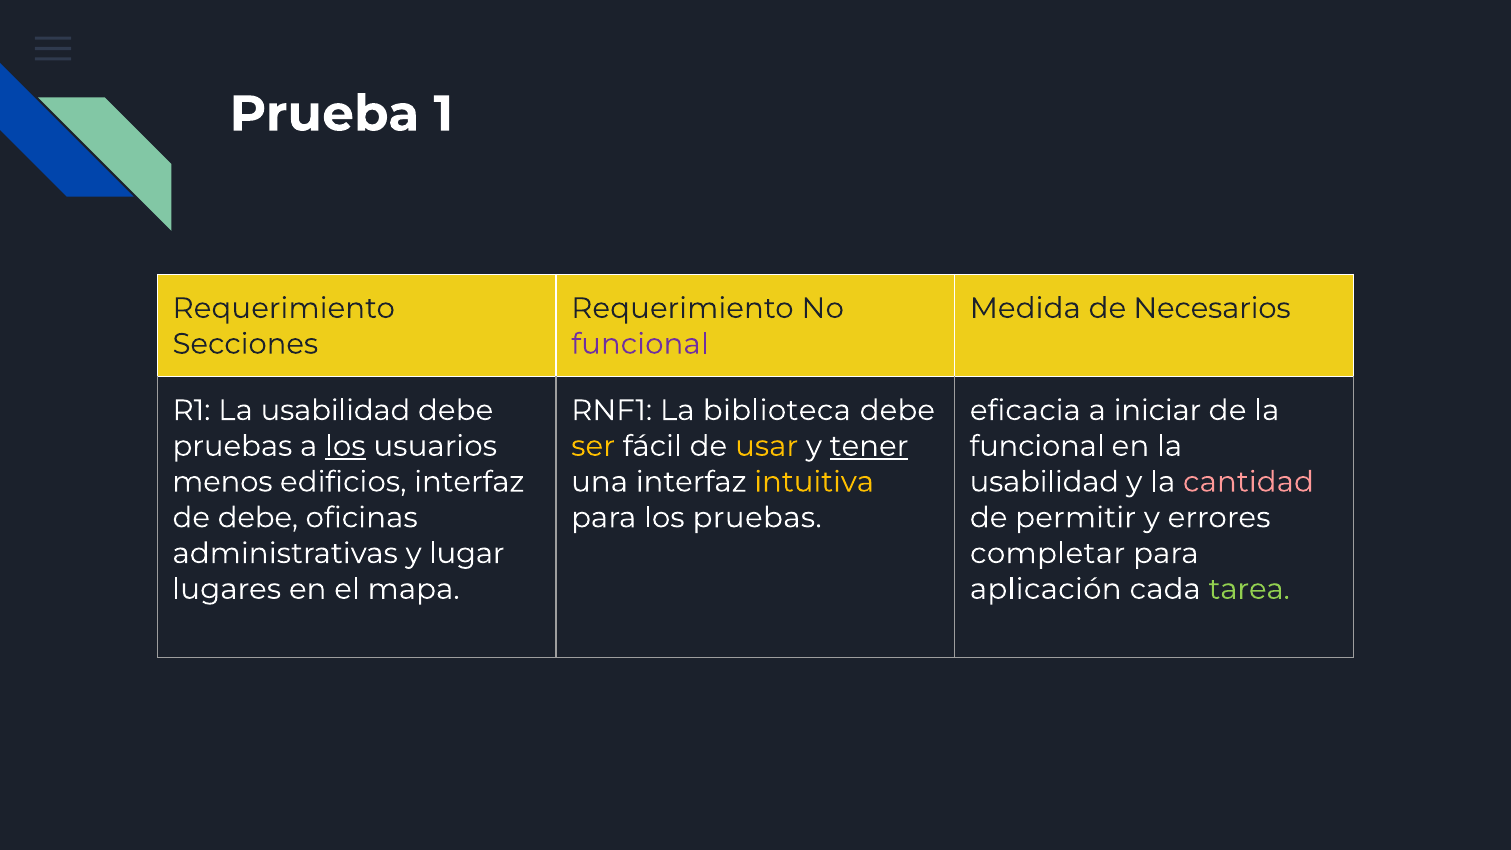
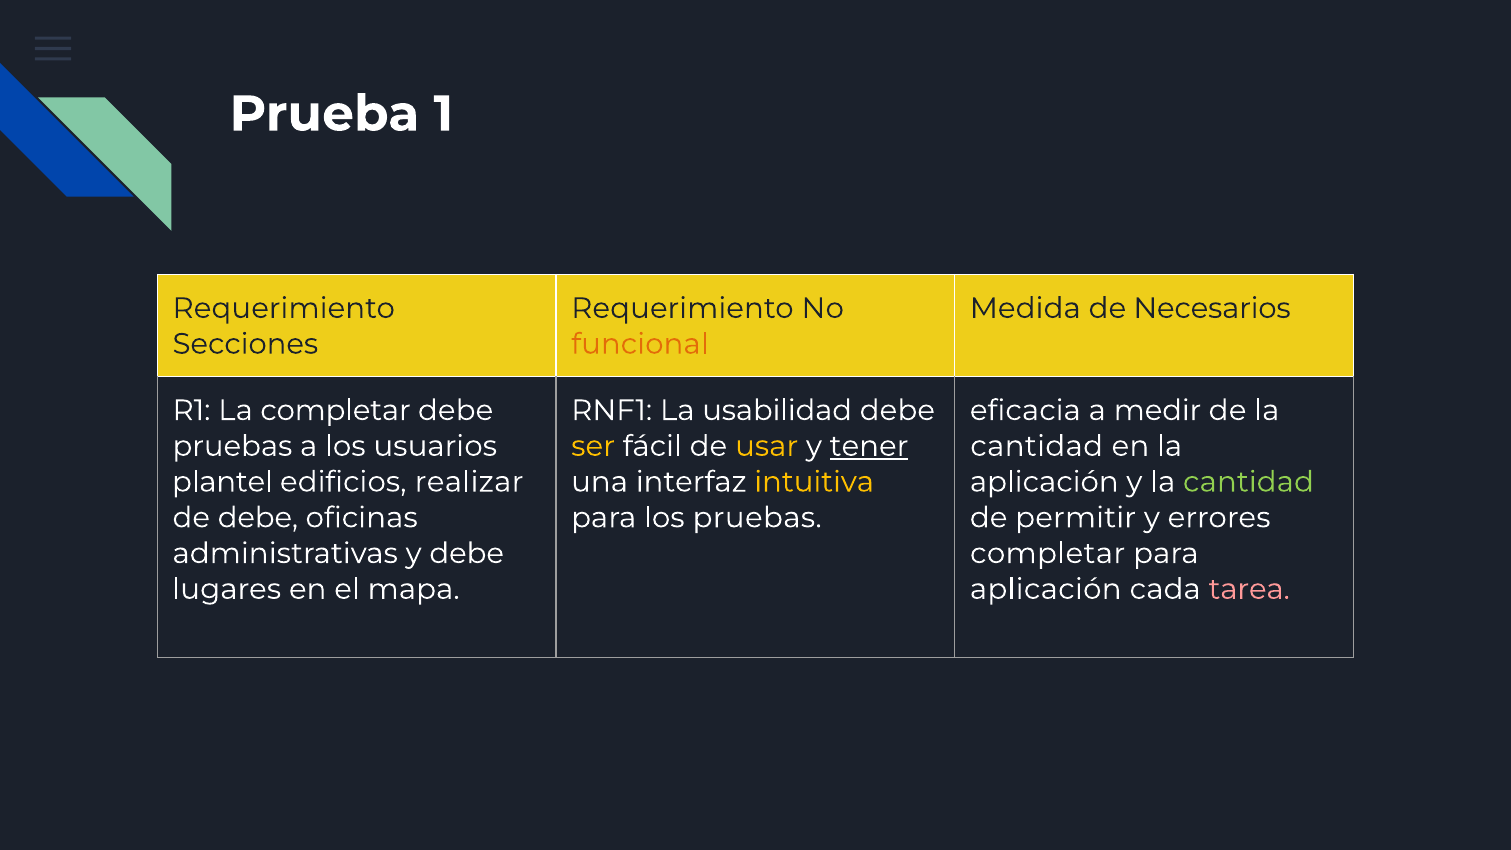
funcional colour: purple -> orange (640, 344)
R1 La usabilidad: usabilidad -> completar (335, 410)
biblioteca: biblioteca -> usabilidad (777, 410)
iniciar: iniciar -> medir (1157, 410)
los underline: present -> none (345, 446)
funcional: funcional -> cantidad (1037, 446)
menos: menos -> plantel (222, 482)
edificios interfaz: interfaz -> realizar (469, 482)
usabilidad: usabilidad -> aplicación (1044, 482)
cantidad colour: pink -> light green (1248, 482)
y lugar: lugar -> debe (467, 553)
tarea colour: light green -> pink (1249, 589)
